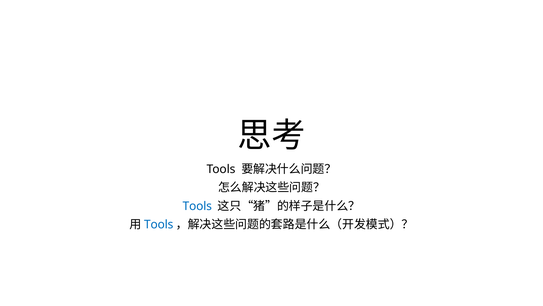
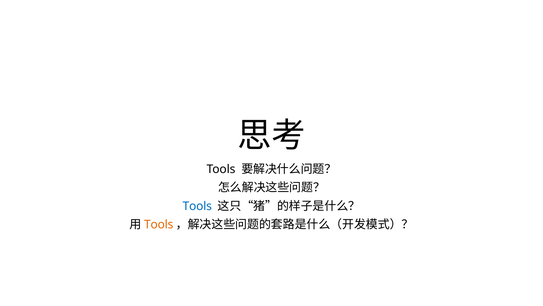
Tools colour: blue -> orange (159, 224)
